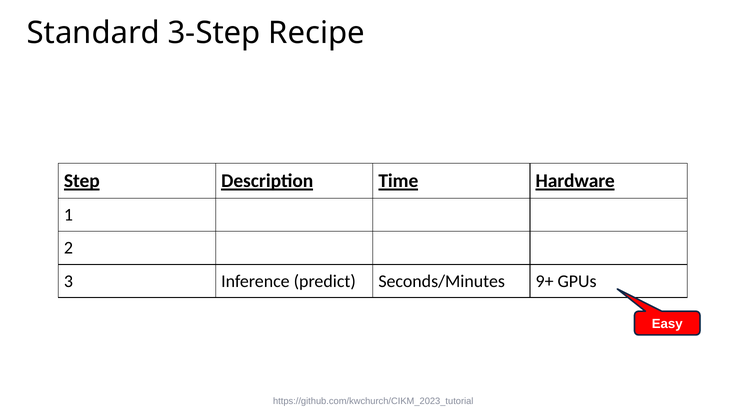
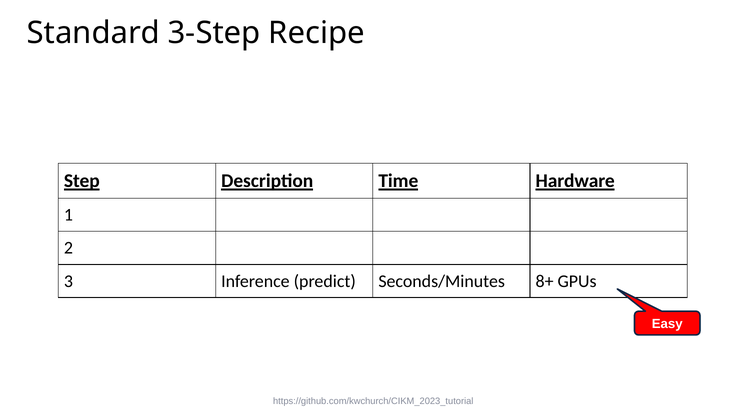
9+: 9+ -> 8+ (545, 281)
